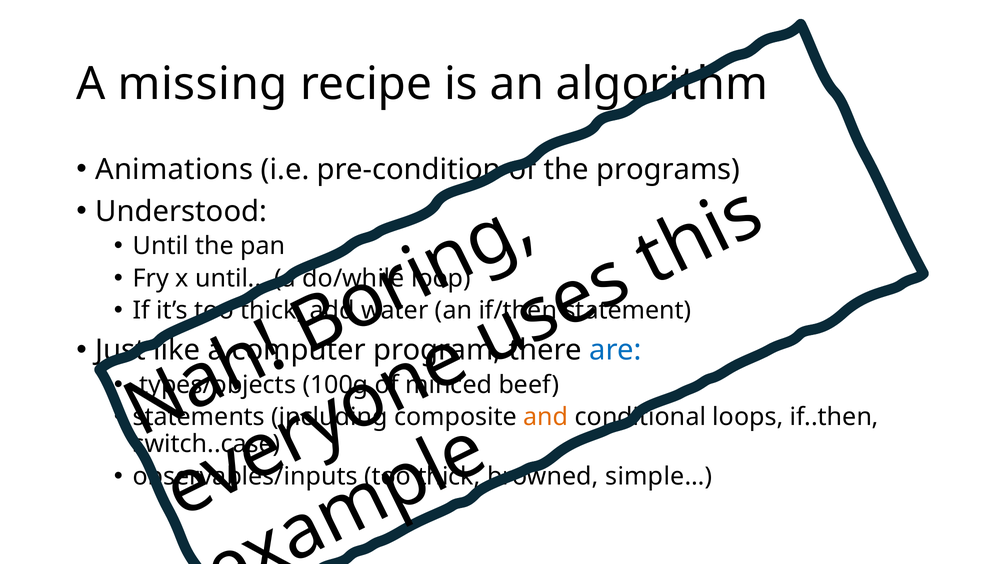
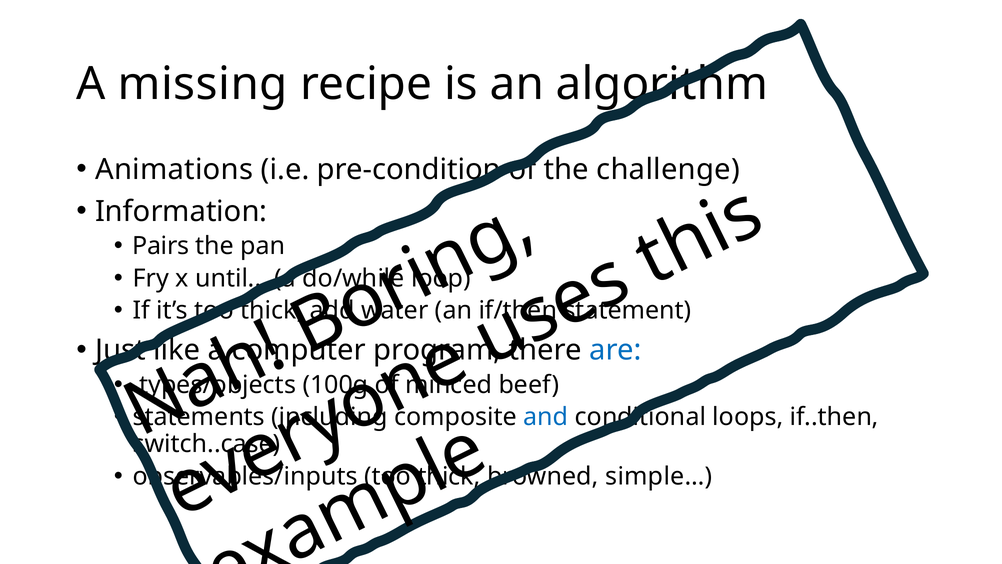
programs: programs -> challenge (668, 169)
Understood: Understood -> Information (181, 211)
Until: Until -> Pairs (161, 246)
and colour: orange -> blue (546, 417)
